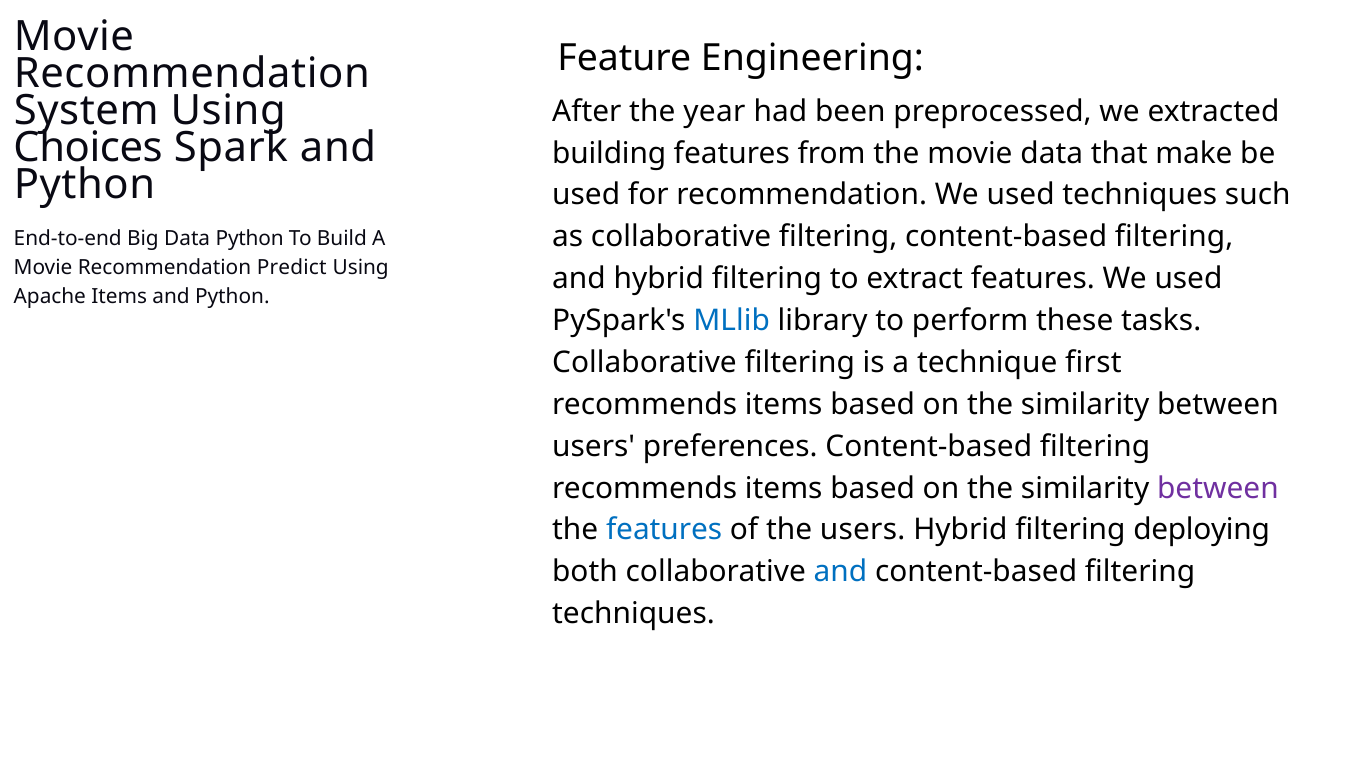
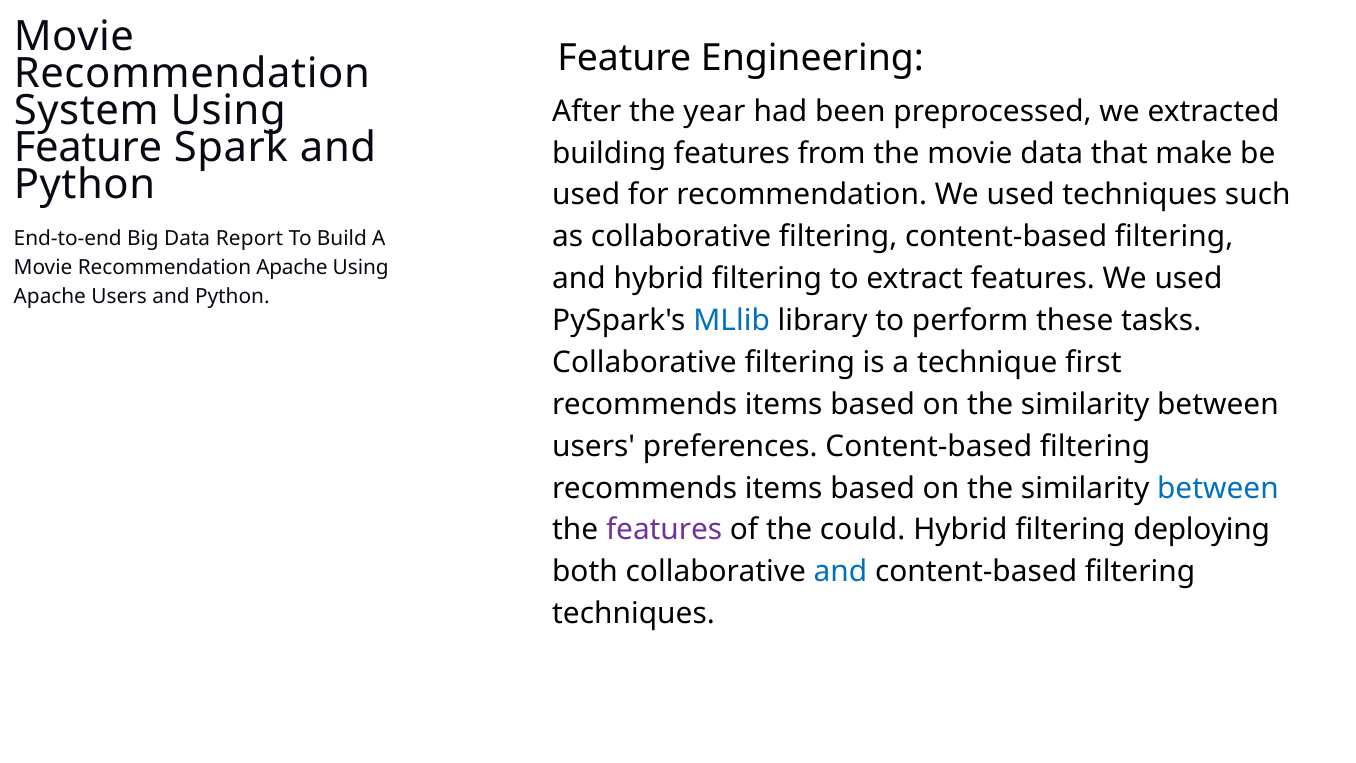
Choices: Choices -> Feature (88, 148)
Data Python: Python -> Report (249, 239)
Recommendation Predict: Predict -> Apache (292, 268)
Apache Items: Items -> Users (119, 297)
between colour: purple -> blue (1218, 488)
features colour: blue -> purple (664, 530)
the users: users -> could (863, 530)
